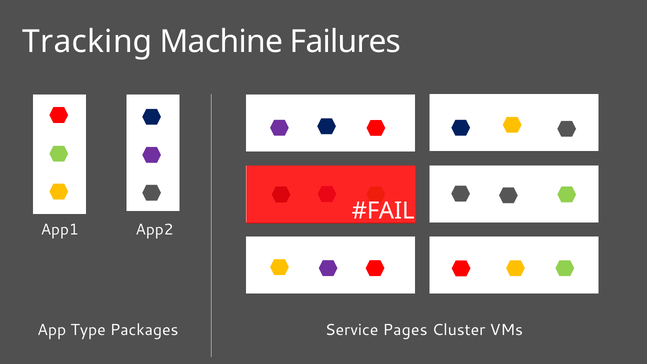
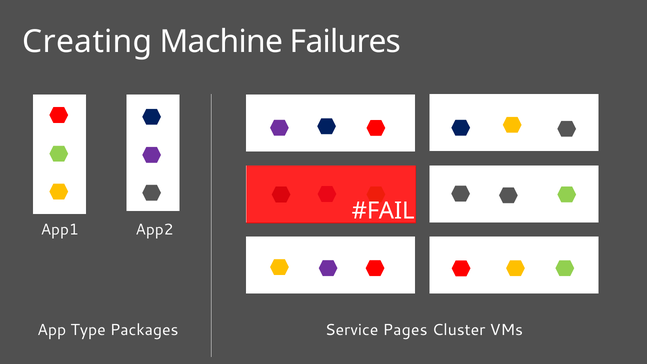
Tracking: Tracking -> Creating (87, 42)
